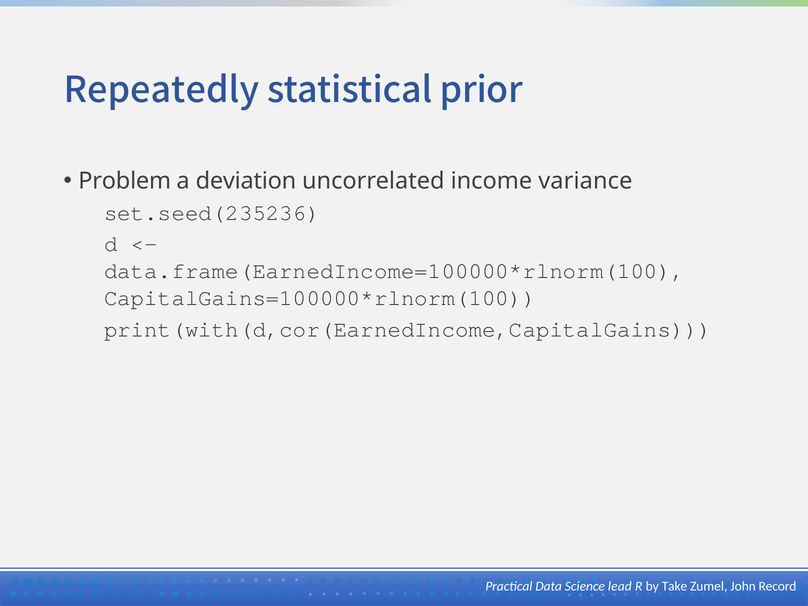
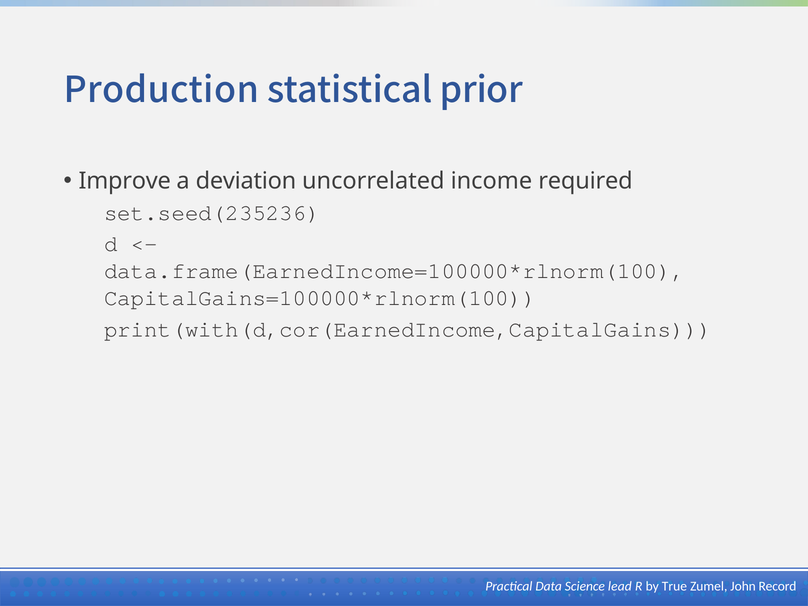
Repeatedly: Repeatedly -> Production (161, 91)
Problem: Problem -> Improve (125, 181)
variance: variance -> required (585, 181)
Take: Take -> True (674, 586)
